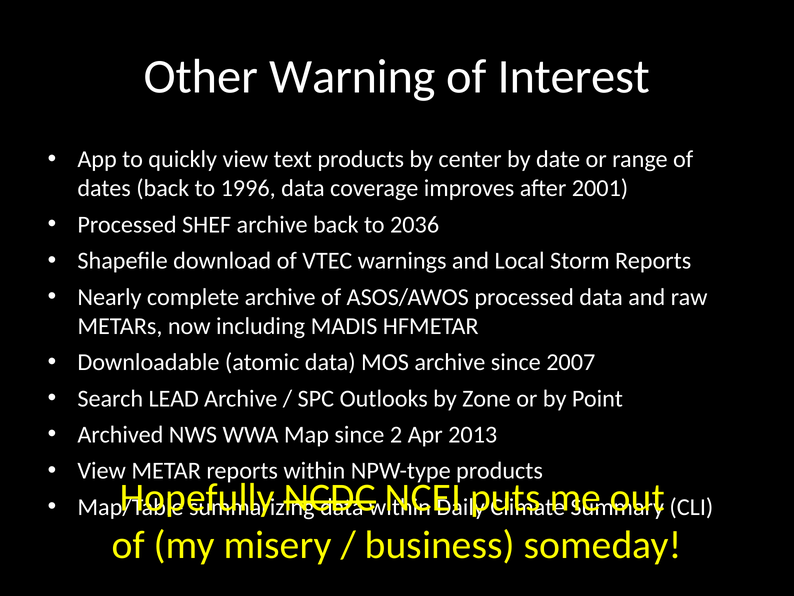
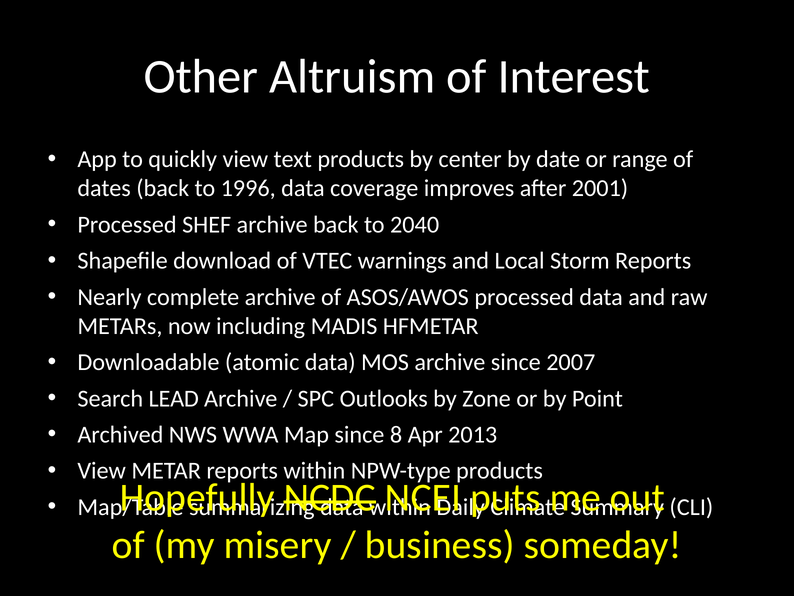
Warning: Warning -> Altruism (352, 77)
2036: 2036 -> 2040 (415, 224)
2: 2 -> 8 (396, 434)
